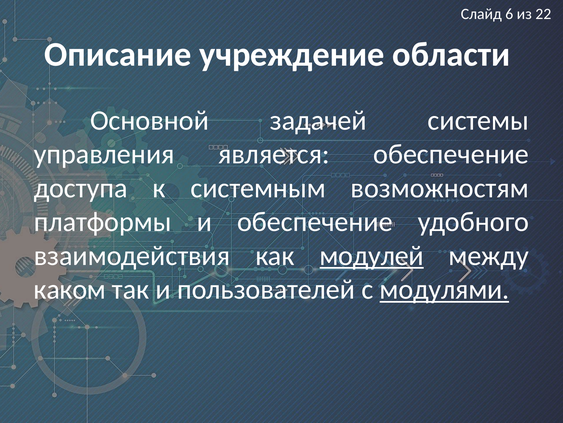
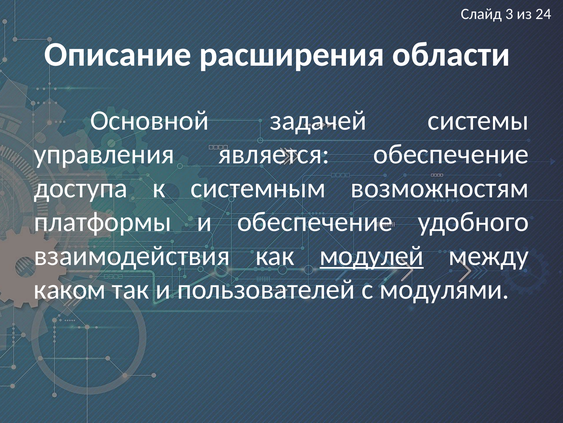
6: 6 -> 3 (509, 14)
22: 22 -> 24 (543, 14)
учреждение: учреждение -> расширения (292, 55)
модулями underline: present -> none (444, 289)
